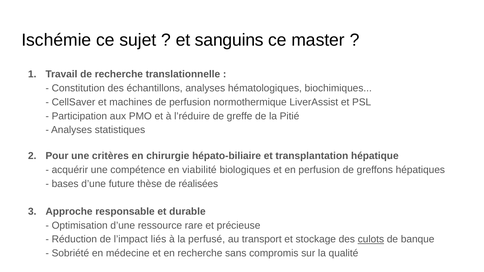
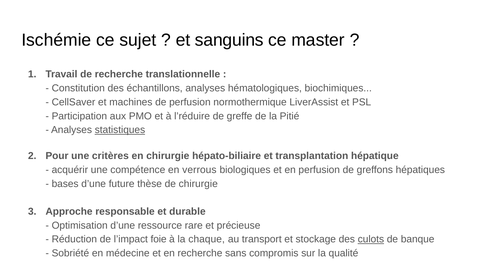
statistiques underline: none -> present (120, 130)
viabilité: viabilité -> verrous (199, 170)
de réalisées: réalisées -> chirurgie (198, 184)
liés: liés -> foie (159, 240)
perfusé: perfusé -> chaque (207, 240)
